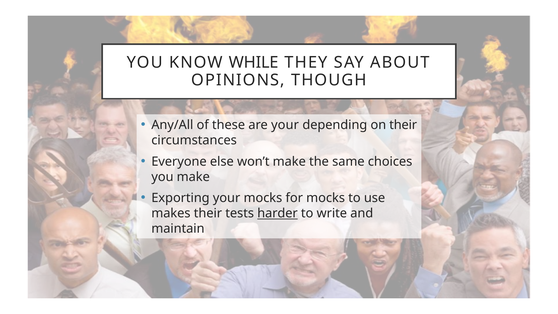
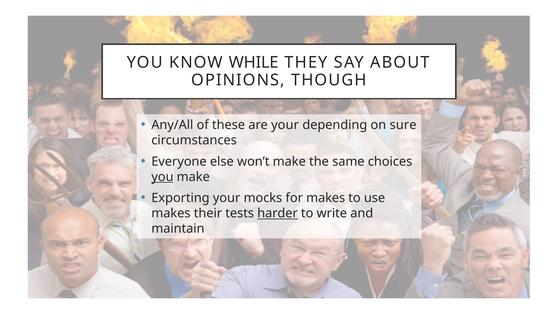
on their: their -> sure (403, 125)
you underline: none -> present (162, 177)
for mocks: mocks -> makes (326, 198)
